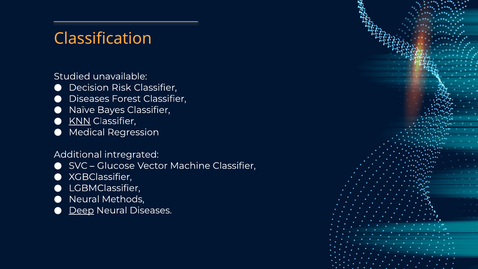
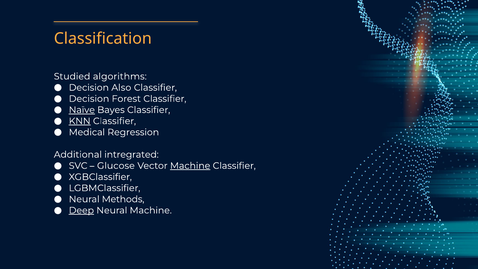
unavailable: unavailable -> algorithms (120, 76)
Risk: Risk -> Also (121, 88)
Diseases: Diseases -> Decision (89, 99)
Naïve underline: none -> present (82, 110)
Machine underline: none -> present (190, 166)
Neural Diseases: Diseases -> Machine (151, 210)
